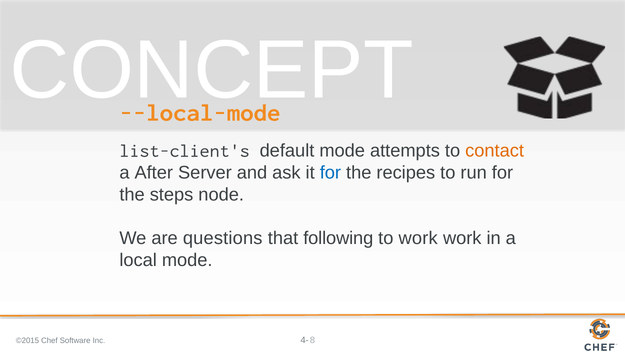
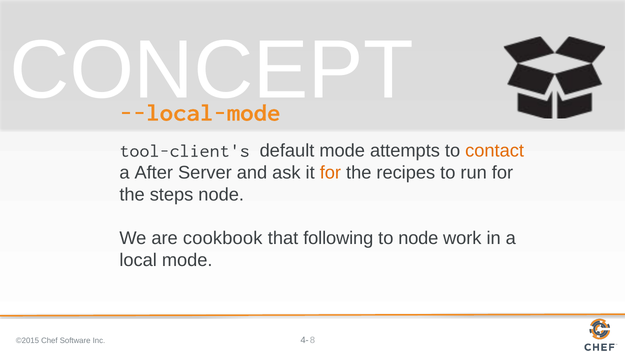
list-client's: list-client's -> tool-client's (185, 151)
for colour: blue -> orange (330, 172)
questions: questions -> cookbook (223, 238)
to work: work -> node (418, 238)
